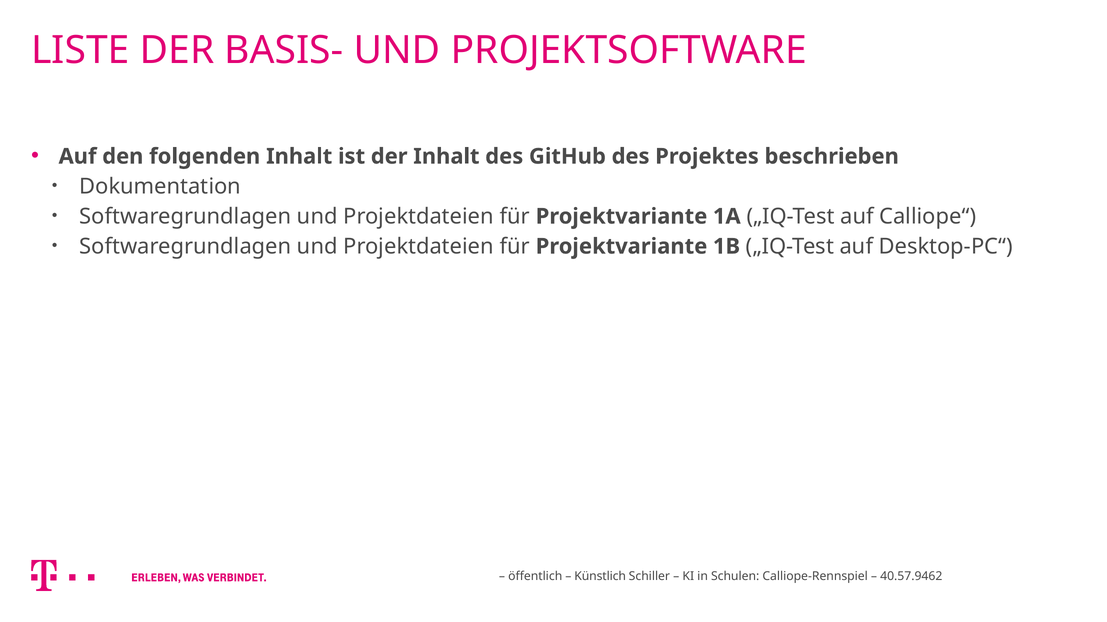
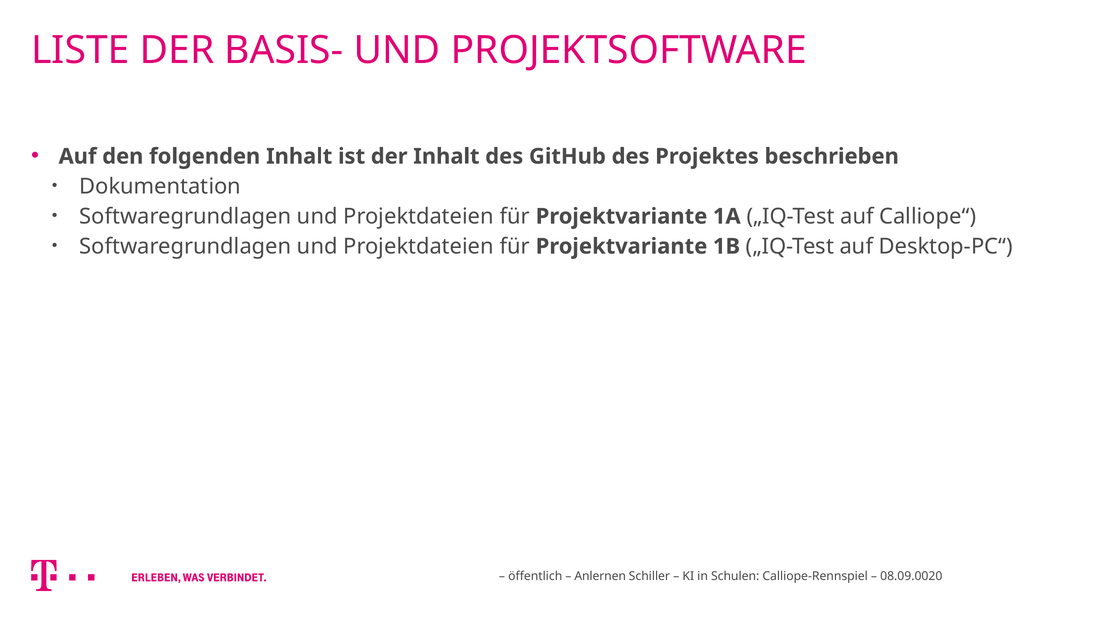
Künstlich: Künstlich -> Anlernen (600, 577)
40.57.9462: 40.57.9462 -> 08.09.0020 (911, 577)
